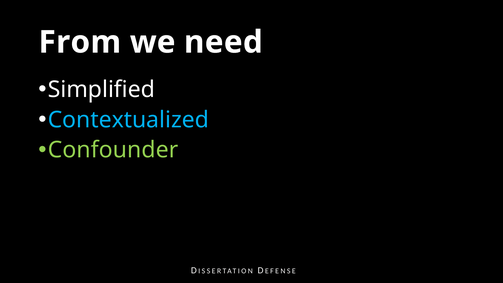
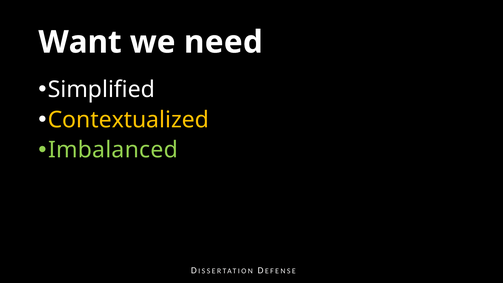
From: From -> Want (80, 42)
Contextualized colour: light blue -> yellow (128, 120)
Confounder: Confounder -> Imbalanced (113, 150)
